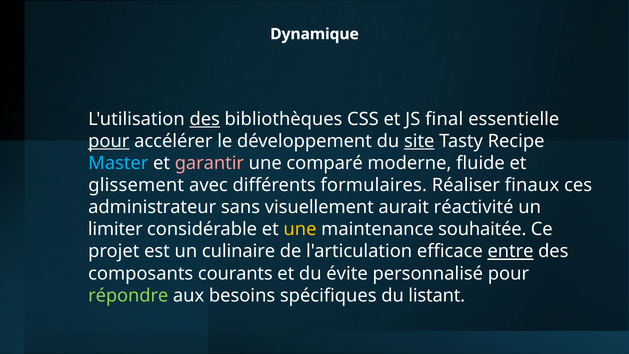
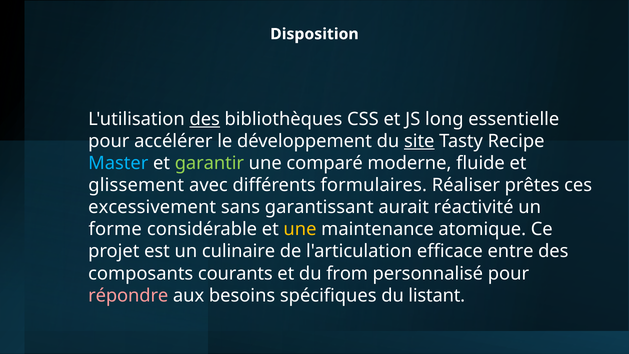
Dynamique: Dynamique -> Disposition (314, 34)
final: final -> long (444, 119)
pour underline: present -> none (109, 141)
garantir colour: pink -> light green (209, 163)
finaux: finaux -> prêtes (532, 185)
administrateur: administrateur -> excessivement (152, 207)
visuellement: visuellement -> garantissant (319, 207)
limiter: limiter -> forme (115, 229)
souhaitée: souhaitée -> atomique (482, 229)
entre underline: present -> none (511, 251)
évite: évite -> from (347, 273)
répondre colour: light green -> pink (128, 295)
